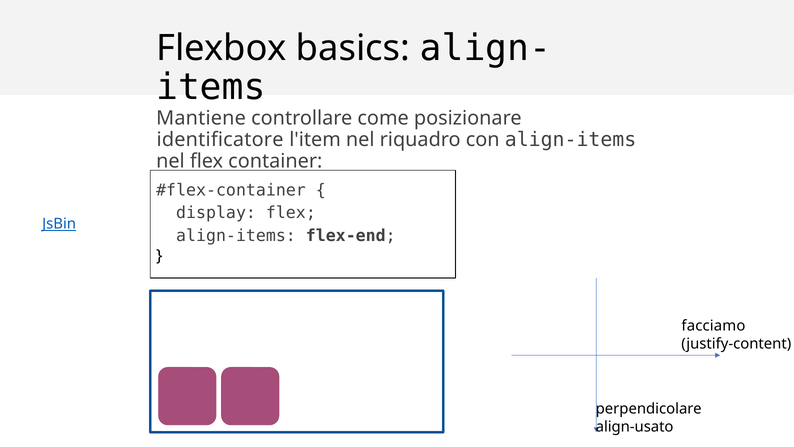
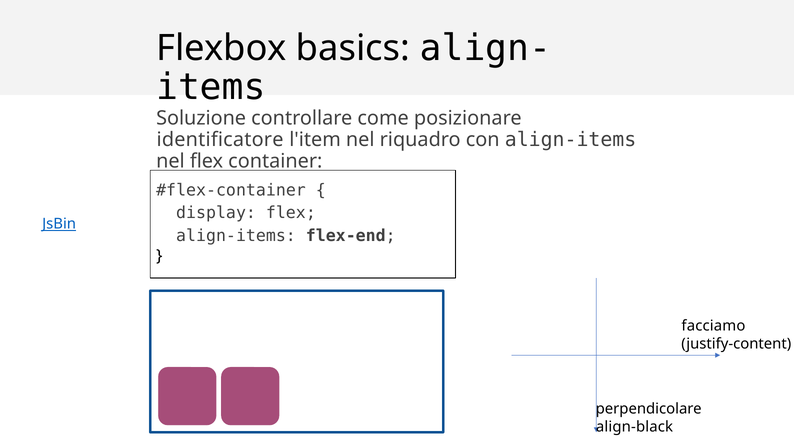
Mantiene: Mantiene -> Soluzione (201, 118)
align-usato: align-usato -> align-black (635, 427)
